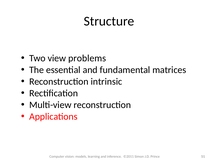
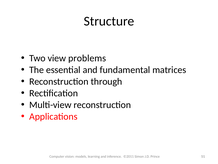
intrinsic: intrinsic -> through (106, 81)
